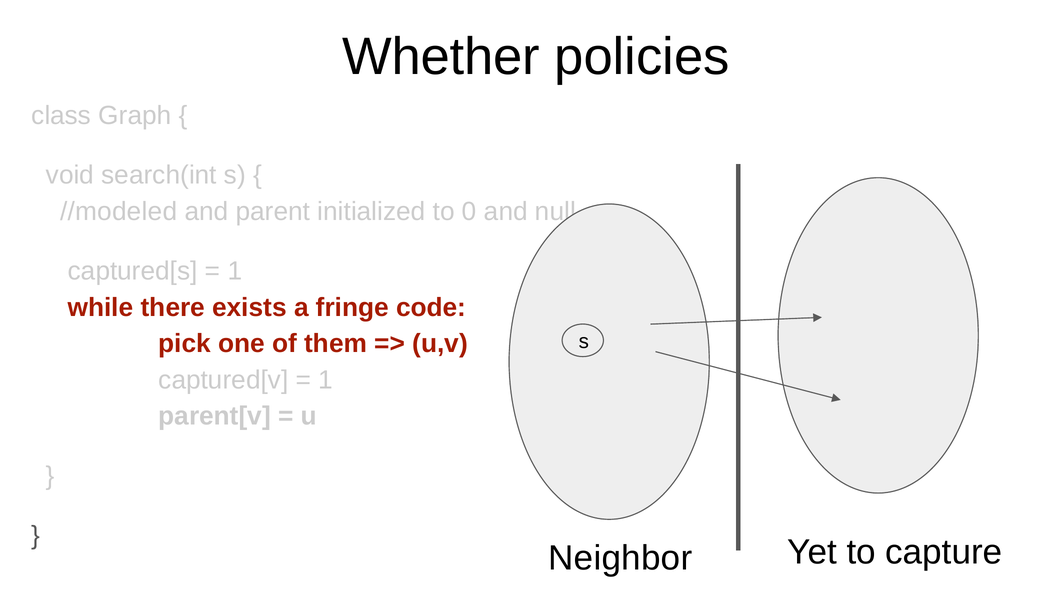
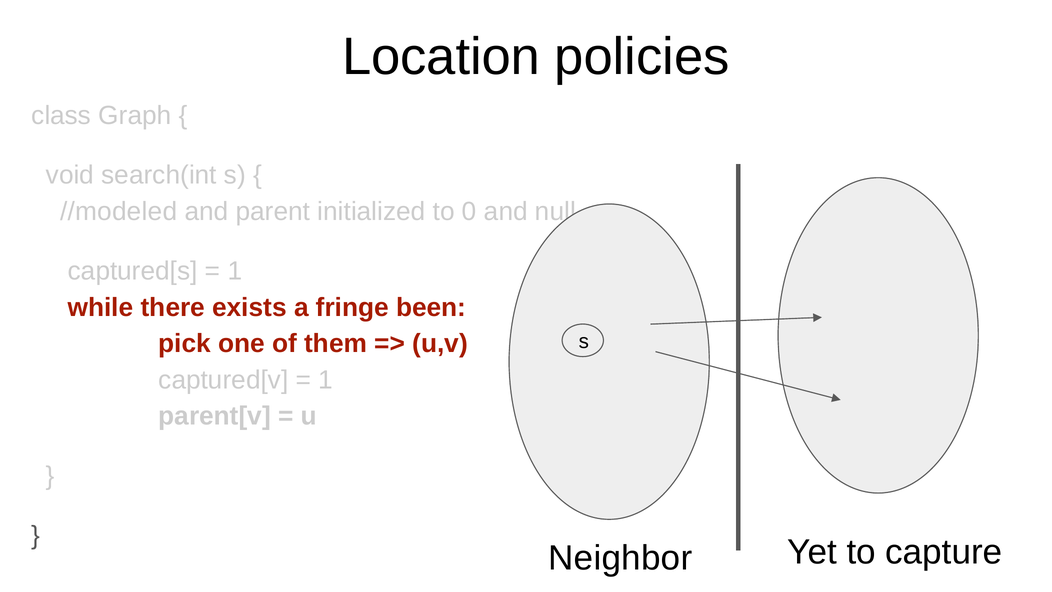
Whether: Whether -> Location (441, 57)
code: code -> been (431, 307)
